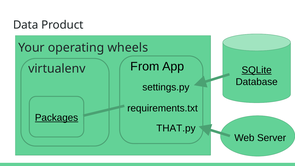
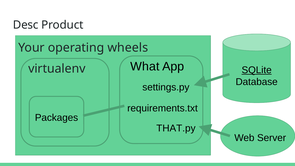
Data: Data -> Desc (26, 25)
From: From -> What (145, 67)
Packages underline: present -> none (57, 118)
